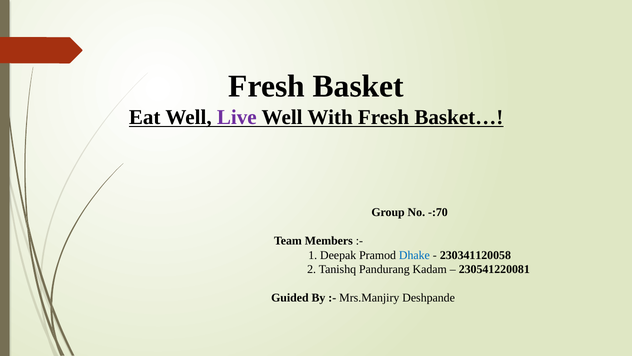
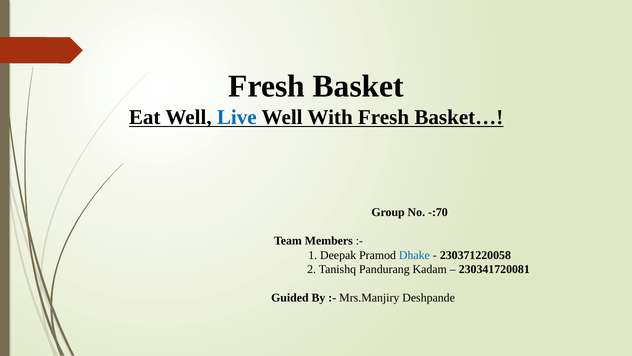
Live colour: purple -> blue (237, 117)
230341120058: 230341120058 -> 230371220058 (475, 255)
230541220081: 230541220081 -> 230341720081 (494, 269)
